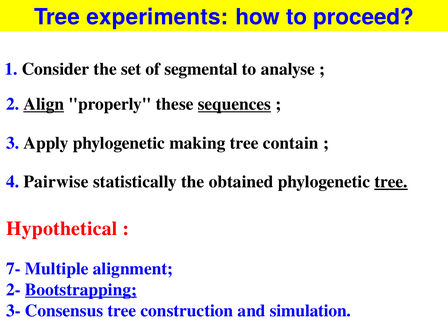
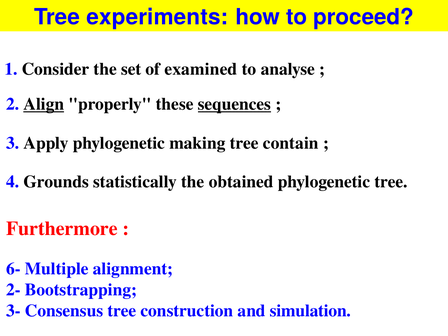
segmental: segmental -> examined (201, 69)
Pairwise: Pairwise -> Grounds (56, 182)
tree underline: present -> none (391, 182)
Hypothetical: Hypothetical -> Furthermore (62, 229)
7-: 7- -> 6- (13, 269)
Bootstrapping underline: present -> none (81, 290)
